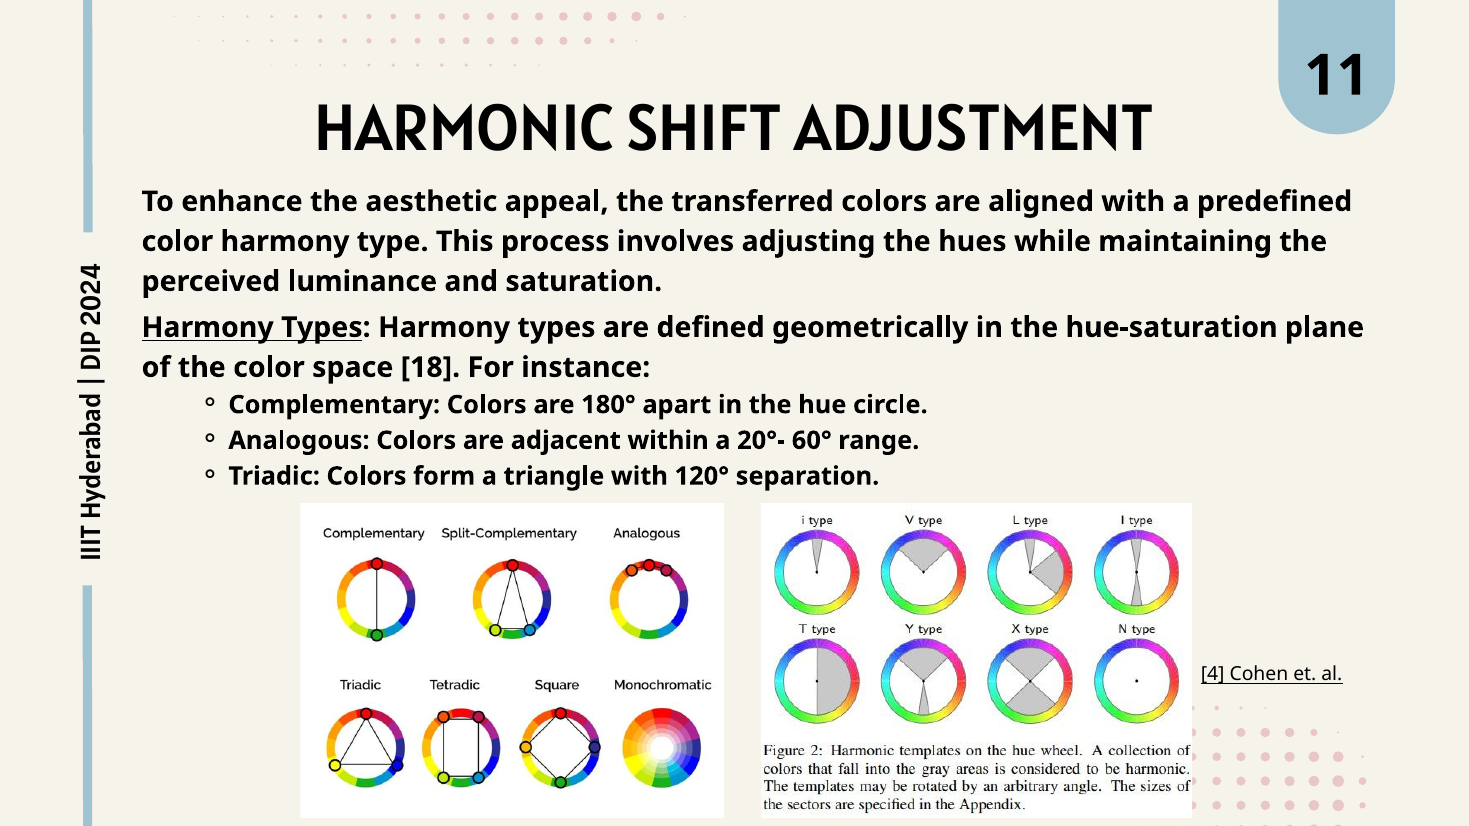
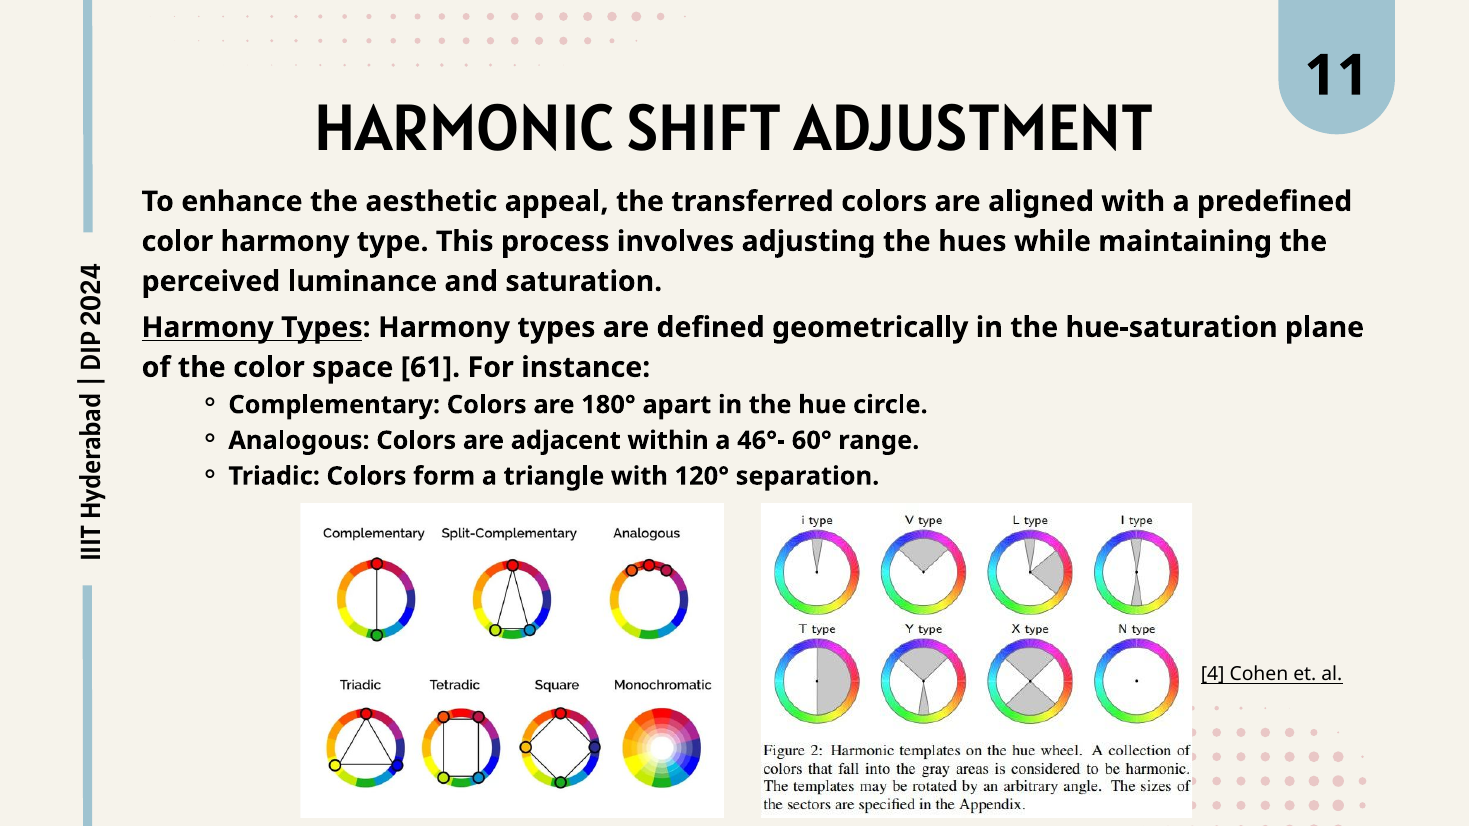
18: 18 -> 61 (430, 368)
20°-: 20°- -> 46°- (761, 441)
